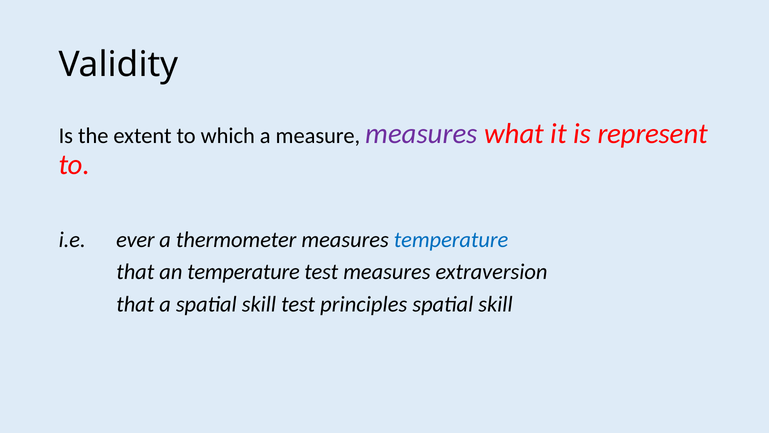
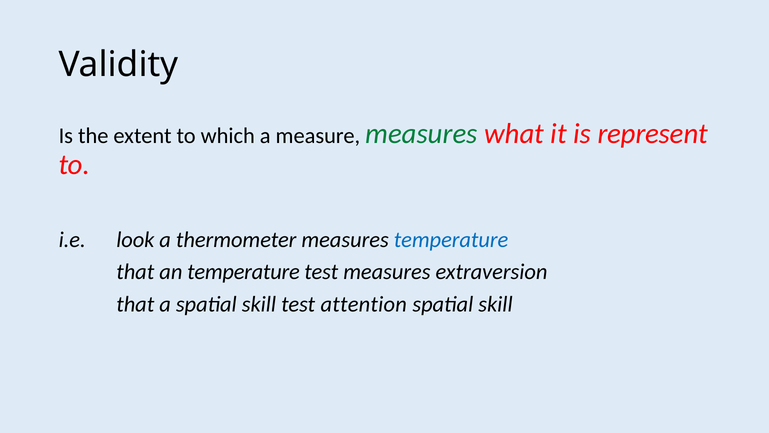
measures colour: purple -> green (421, 133)
ever: ever -> look (135, 239)
principles: principles -> attention (364, 304)
